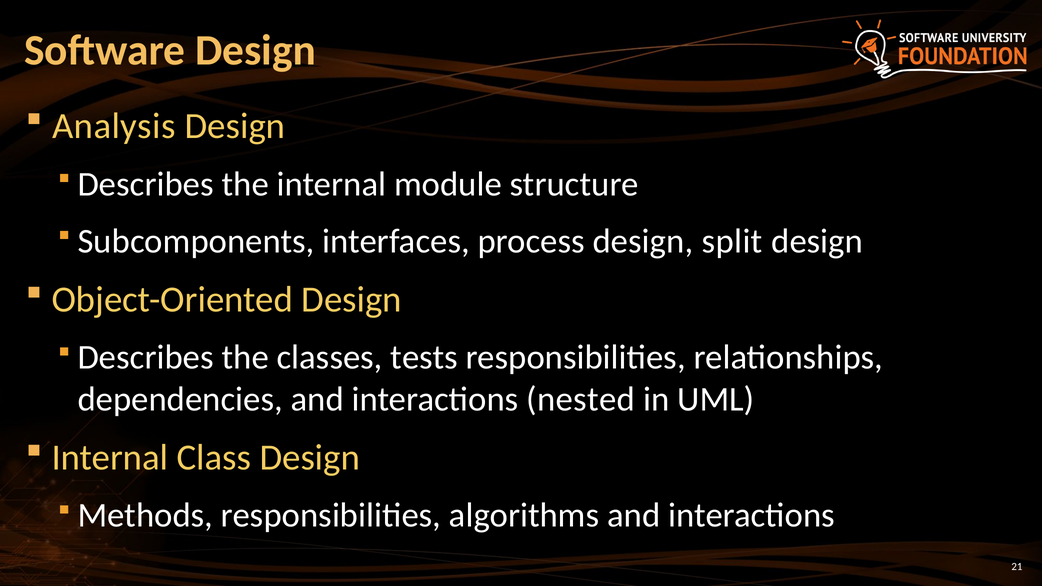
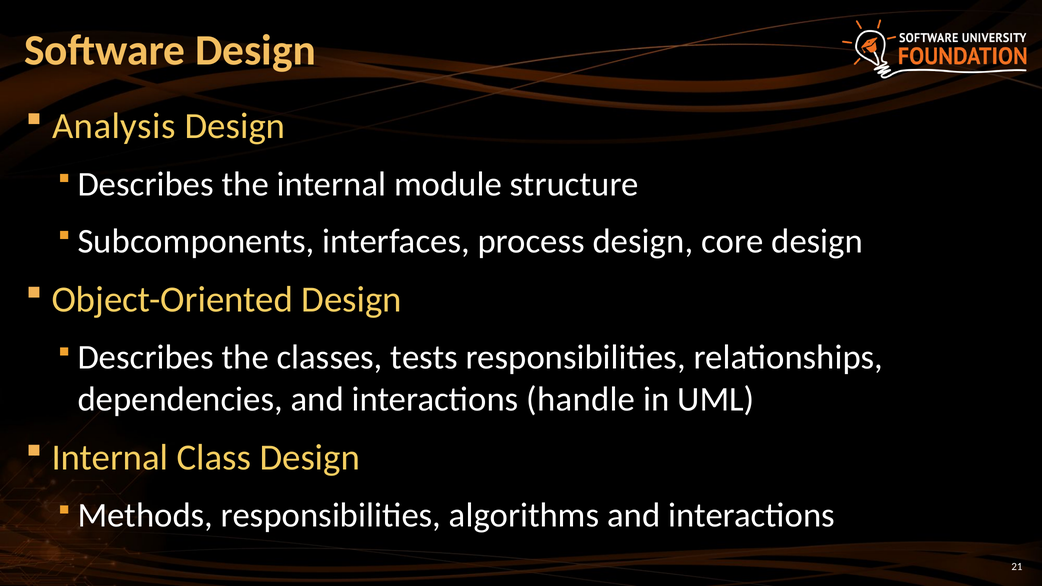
split: split -> core (732, 241)
nested: nested -> handle (581, 399)
